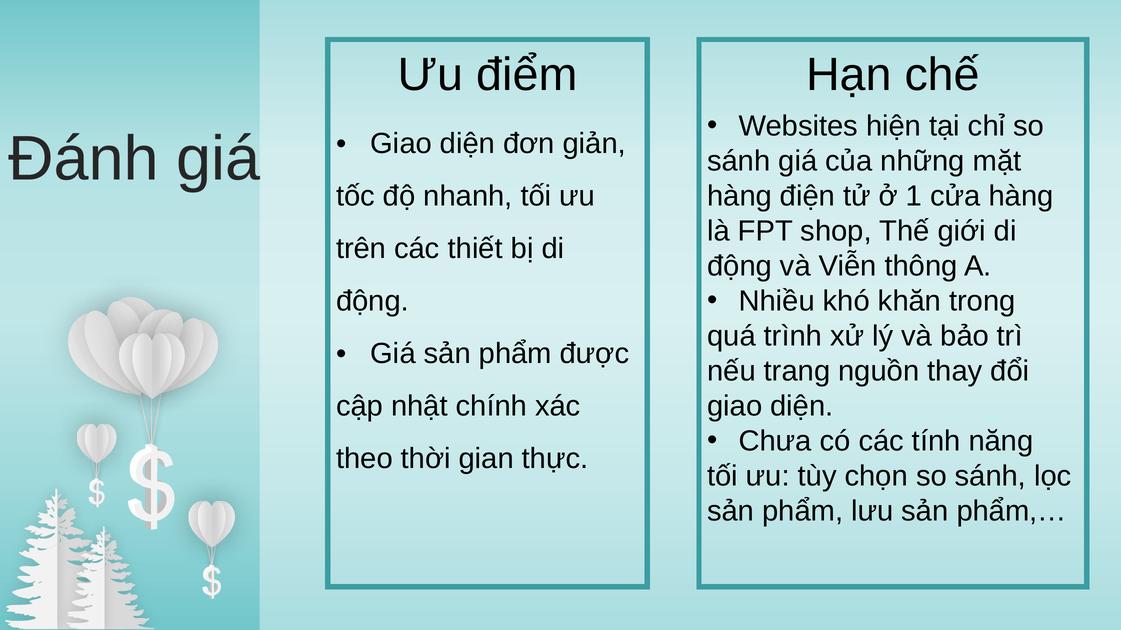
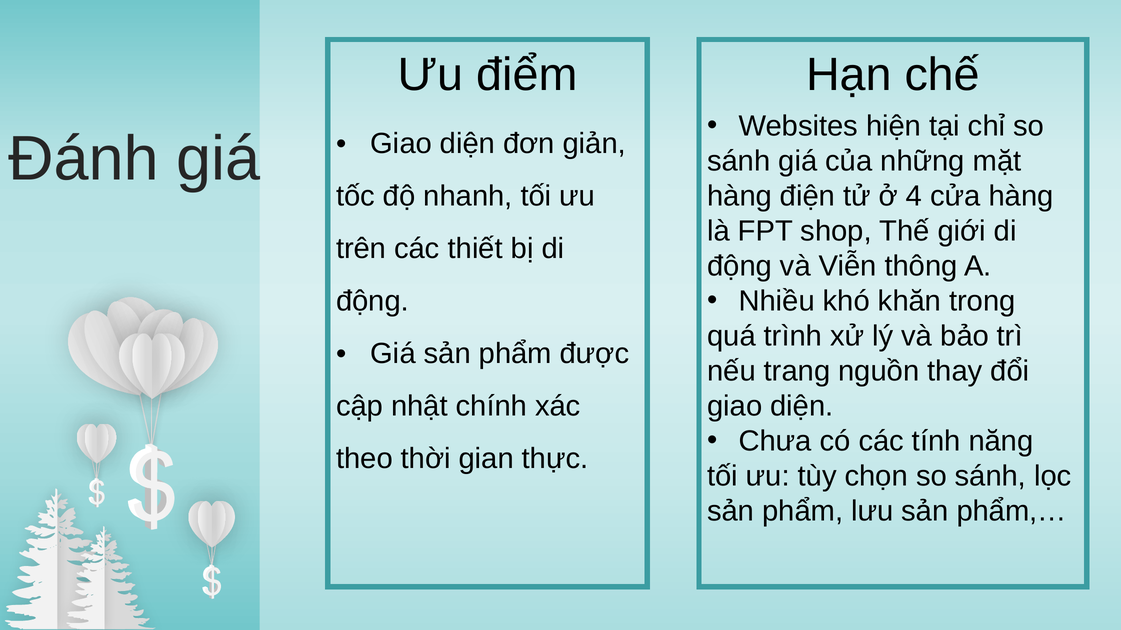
1: 1 -> 4 (914, 196)
